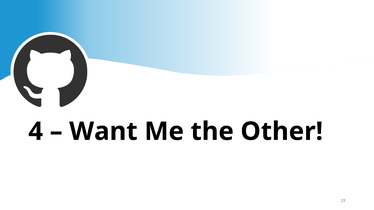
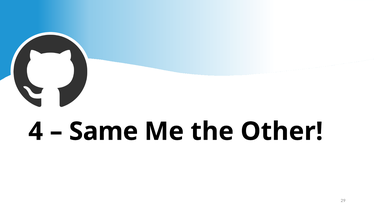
Want: Want -> Same (104, 132)
